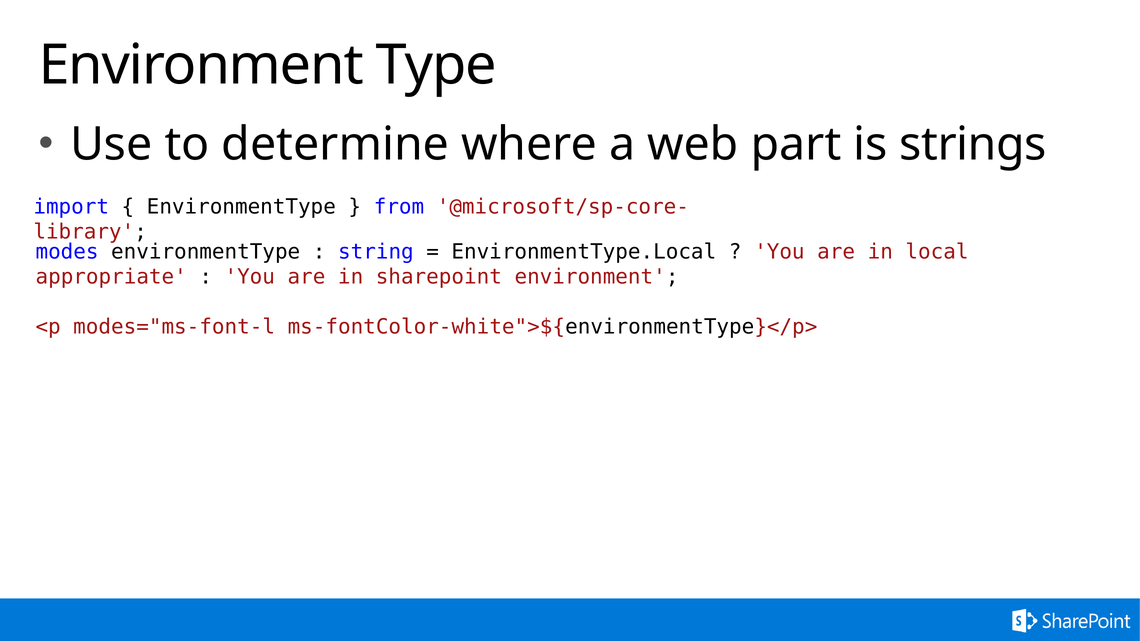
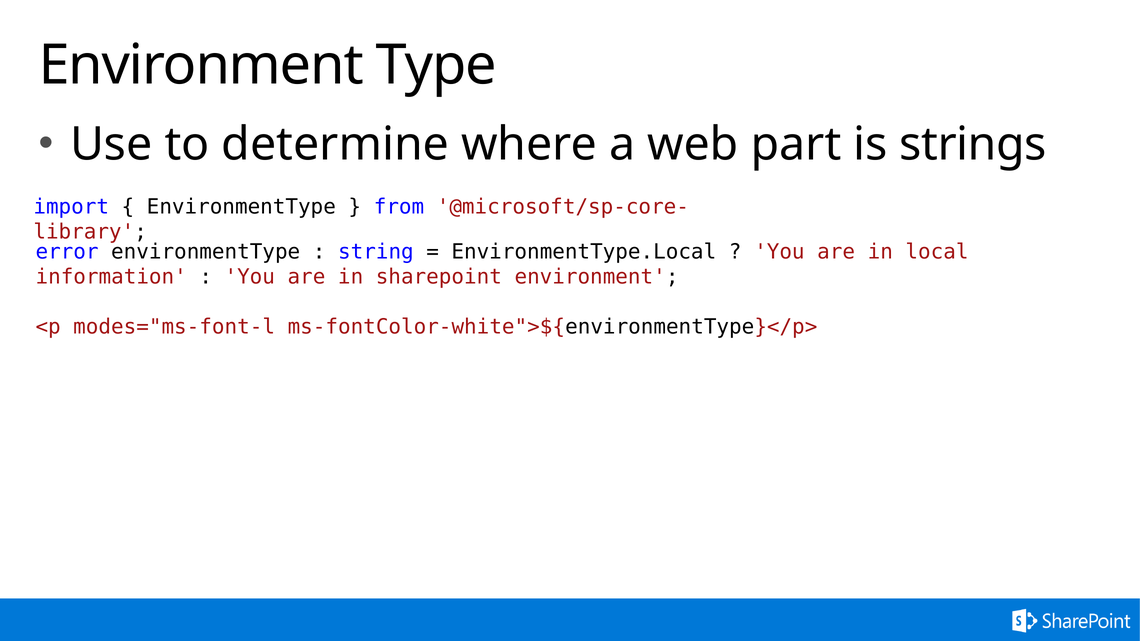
modes: modes -> error (67, 252)
appropriate: appropriate -> information (111, 277)
